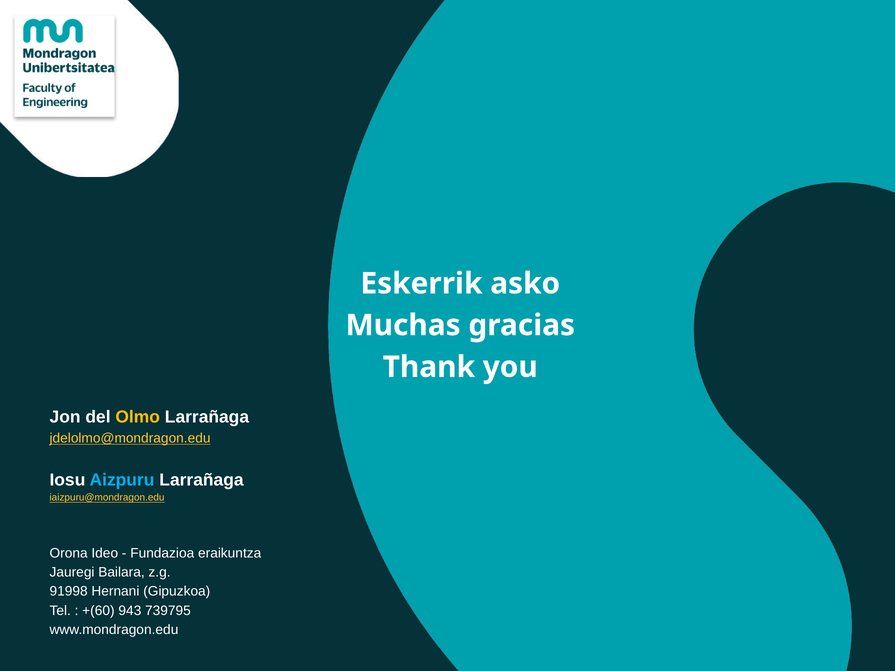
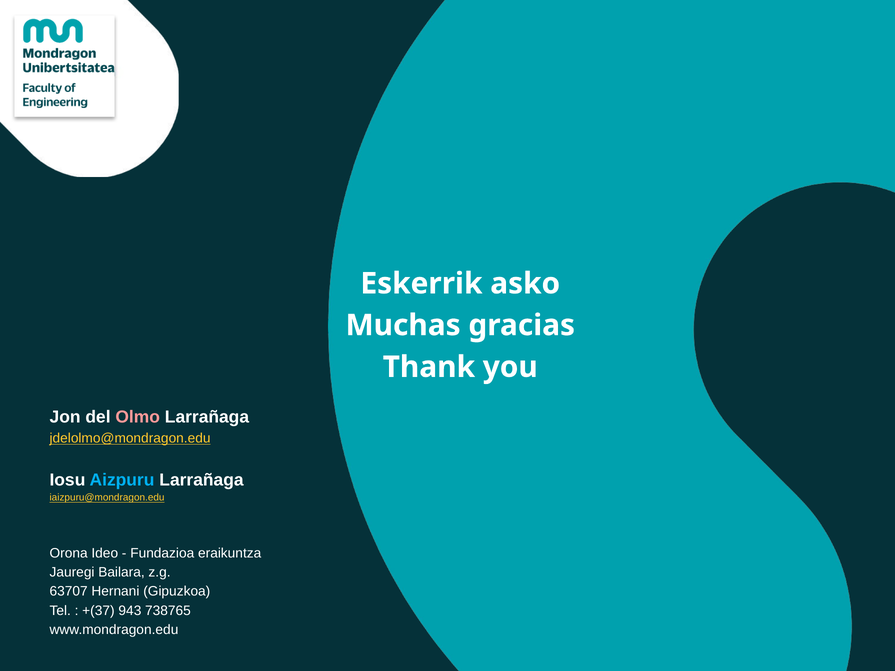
Olmo colour: yellow -> pink (138, 417)
91998: 91998 -> 63707 (69, 592)
+(60: +(60 -> +(37 (98, 611)
739795: 739795 -> 738765 (168, 611)
